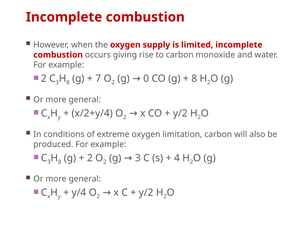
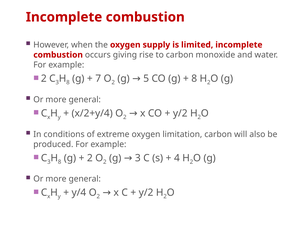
0: 0 -> 5 (146, 79)
